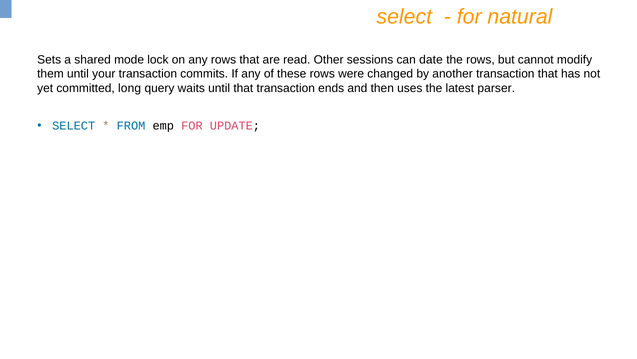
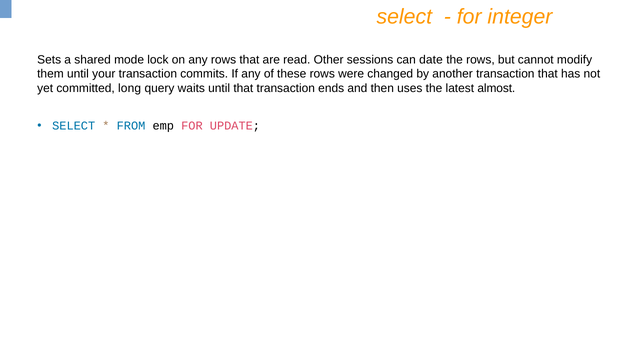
natural: natural -> integer (520, 17)
parser: parser -> almost (496, 88)
